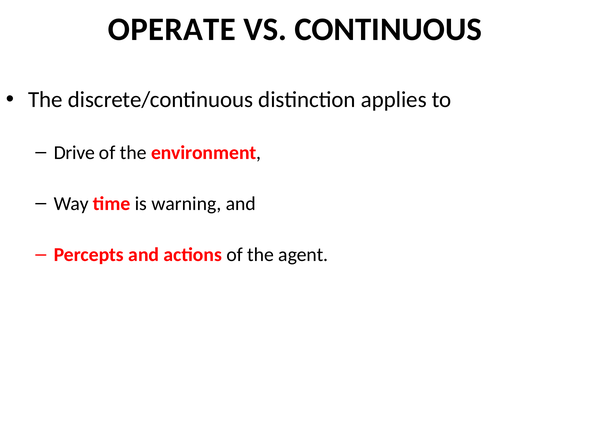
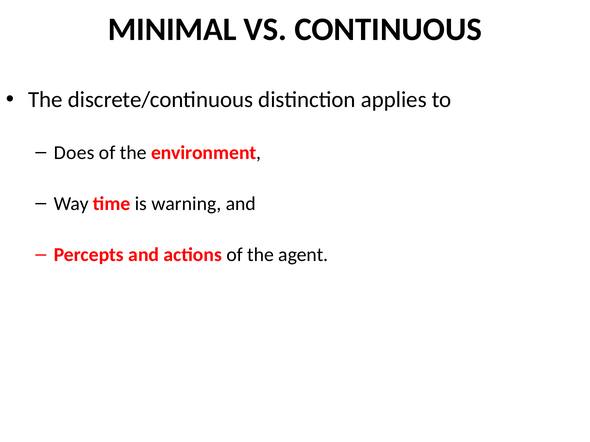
OPERATE: OPERATE -> MINIMAL (172, 29)
Drive: Drive -> Does (74, 153)
